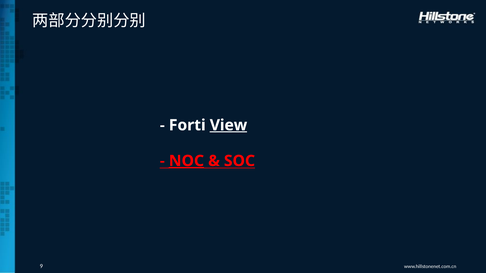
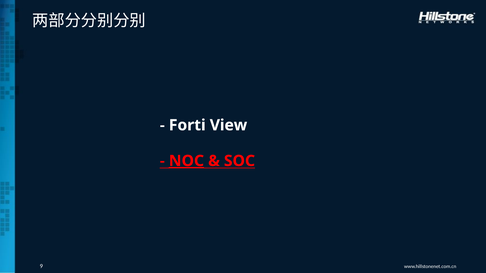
View underline: present -> none (228, 125)
